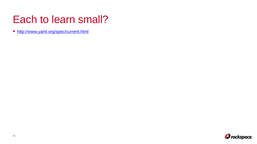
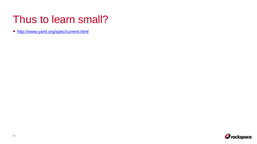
Each: Each -> Thus (25, 20)
